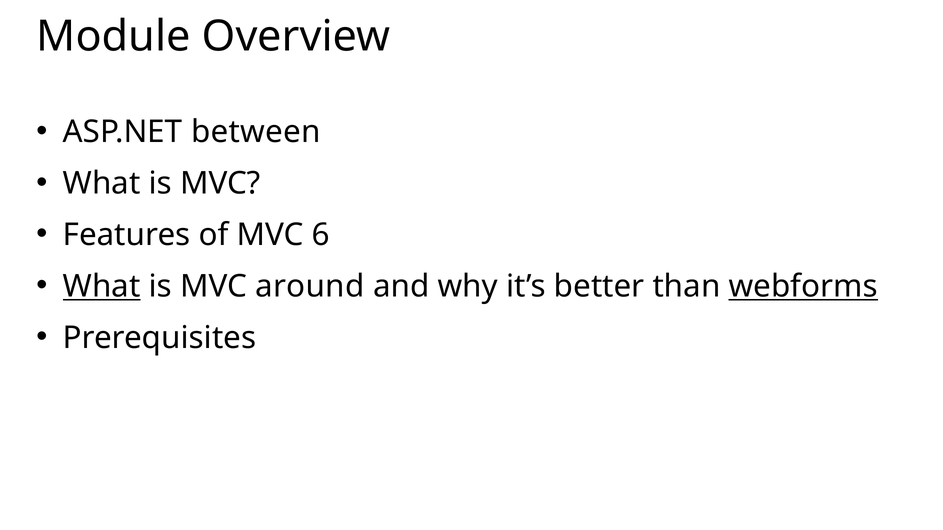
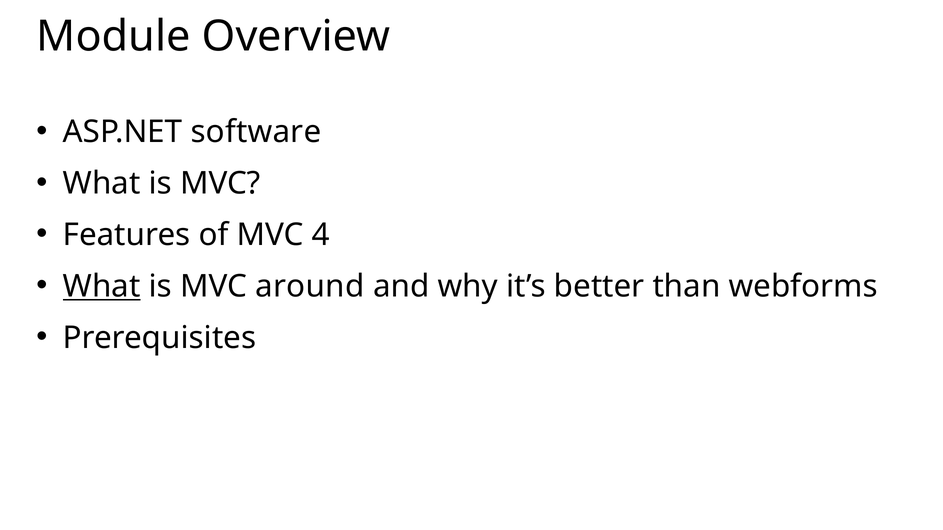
between: between -> software (256, 132)
6: 6 -> 4 (321, 235)
webforms underline: present -> none (803, 286)
